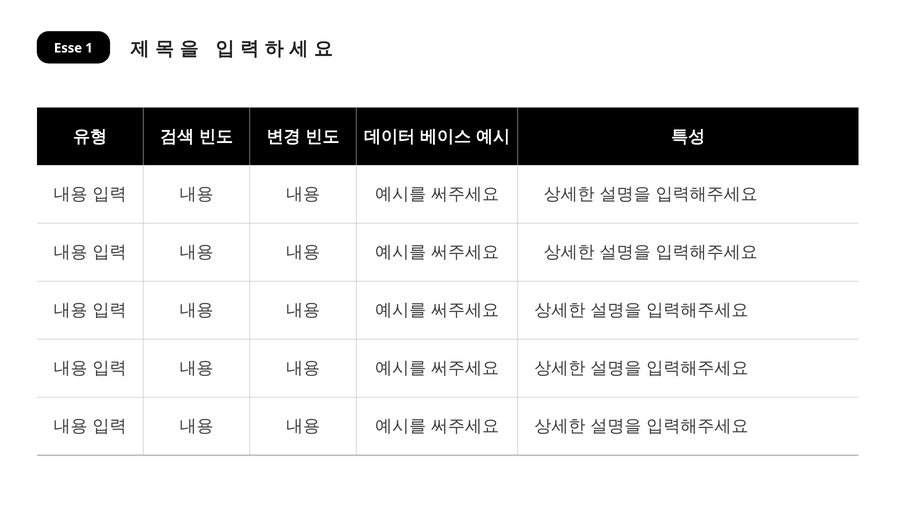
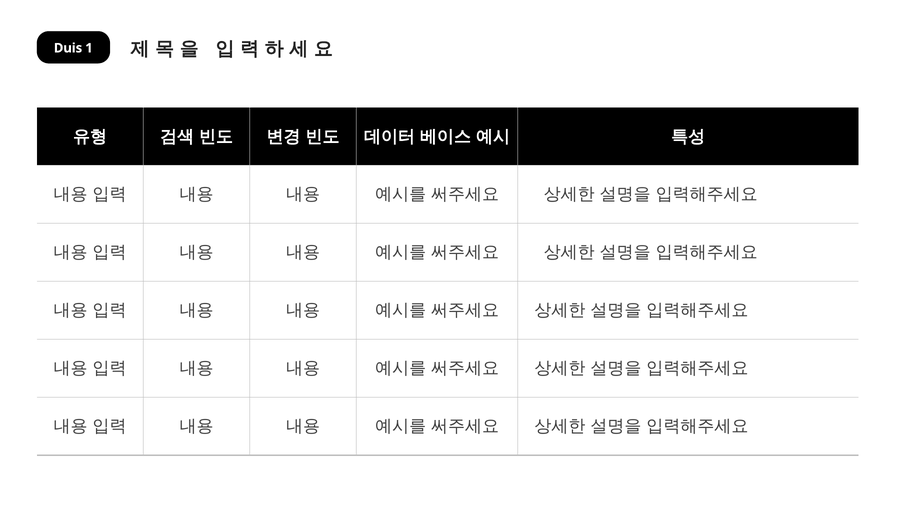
Esse: Esse -> Duis (68, 48)
